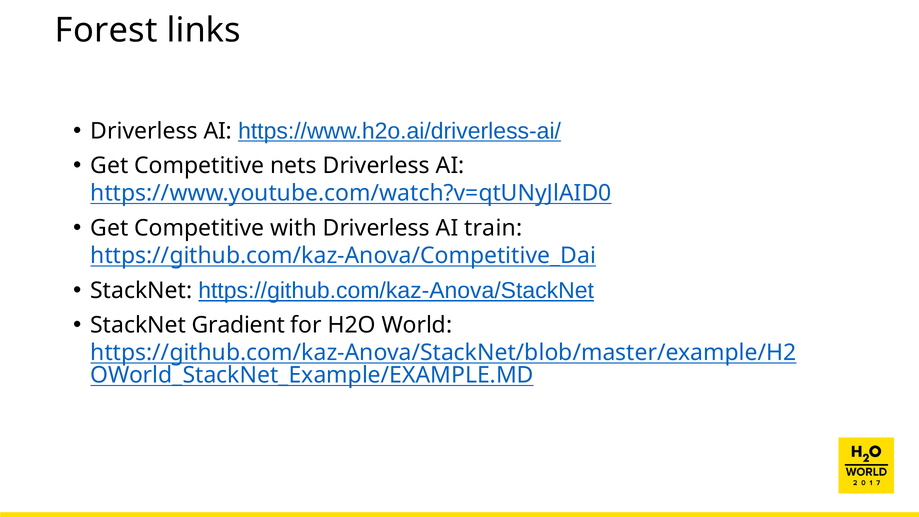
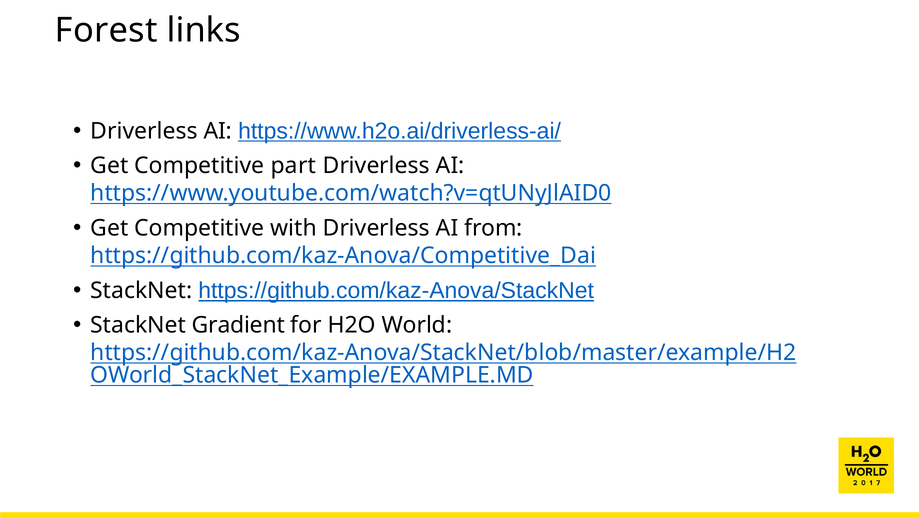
nets: nets -> part (293, 165)
train: train -> from (493, 228)
